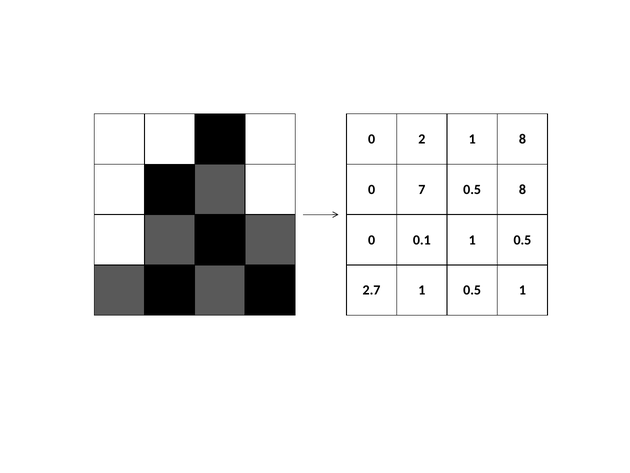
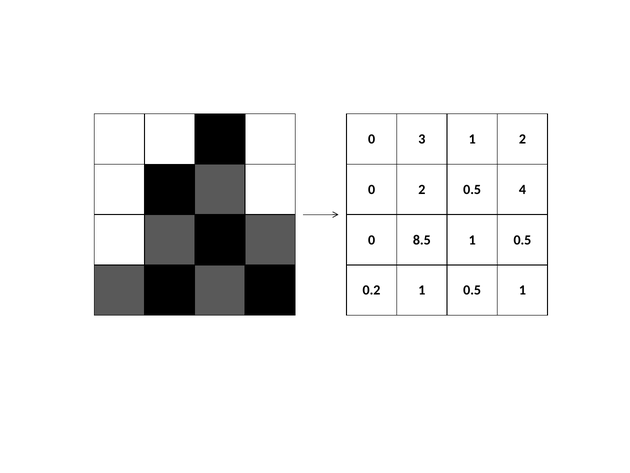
2: 2 -> 3 (422, 139)
1 8: 8 -> 2 (522, 139)
0 7: 7 -> 2 (422, 189)
0.5 8: 8 -> 4 (522, 189)
0.1: 0.1 -> 8.5 (422, 240)
2.7: 2.7 -> 0.2 (372, 290)
